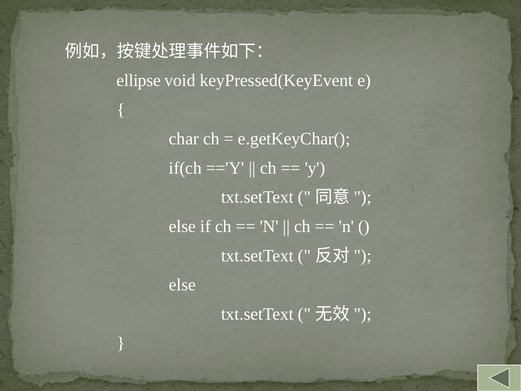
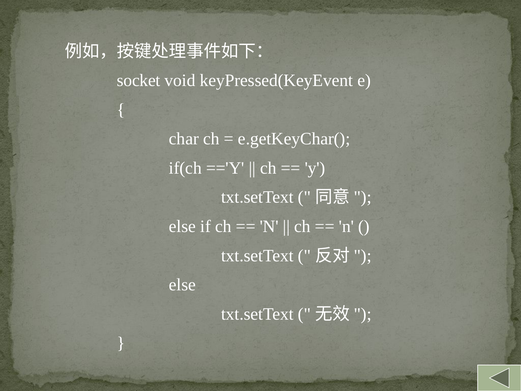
ellipse: ellipse -> socket (139, 80)
